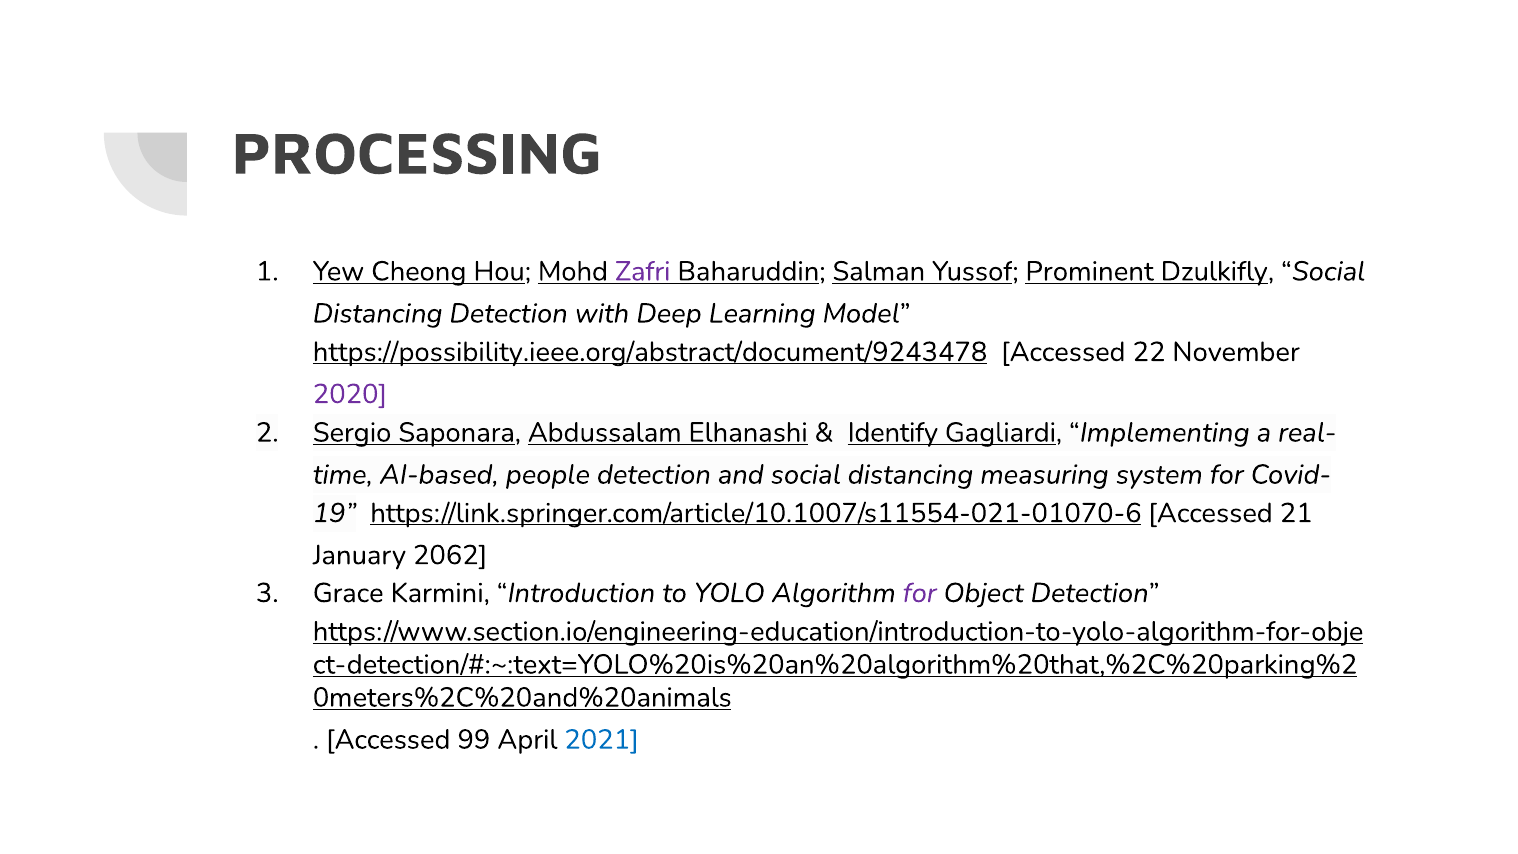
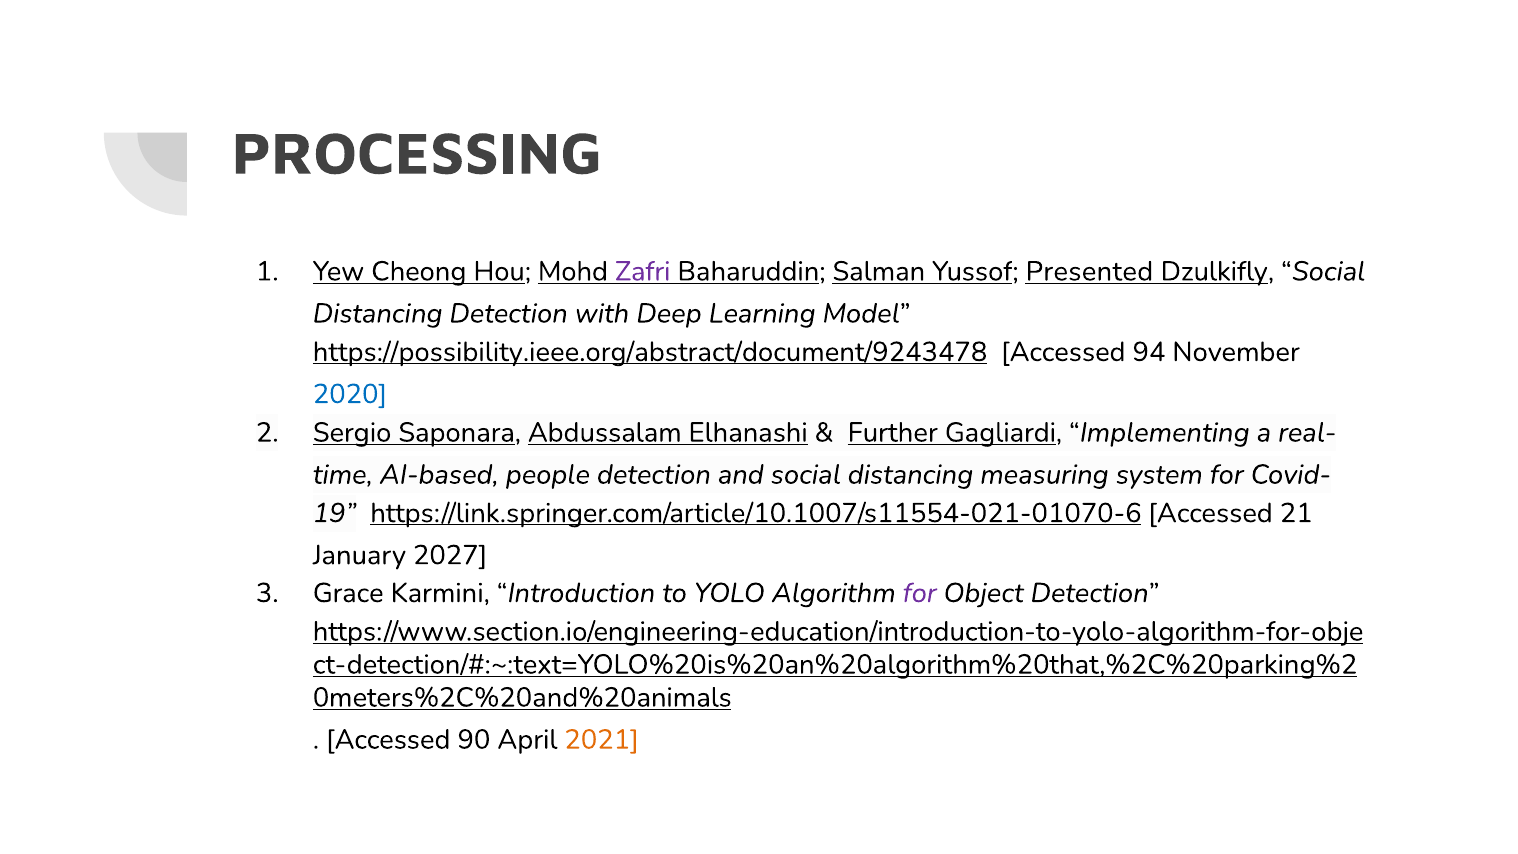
Prominent: Prominent -> Presented (1089, 271)
22: 22 -> 94 (1149, 352)
2020 colour: purple -> blue (350, 394)
Identify: Identify -> Further (893, 432)
2062: 2062 -> 2027 (450, 555)
99: 99 -> 90 (474, 739)
2021 colour: blue -> orange (602, 739)
